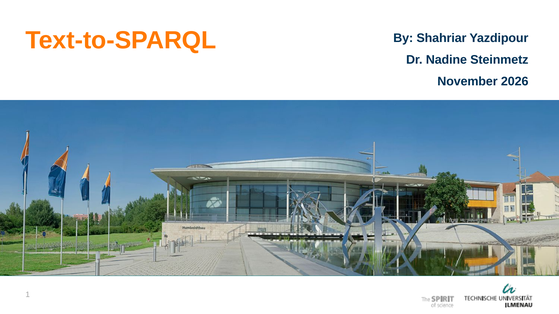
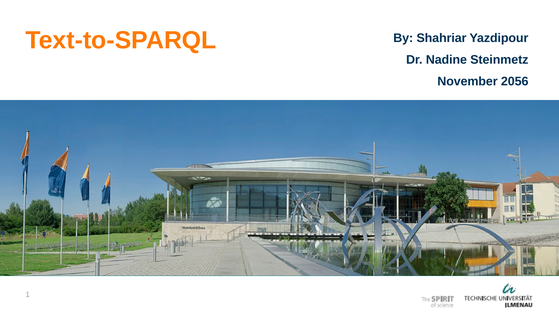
2026: 2026 -> 2056 (515, 81)
